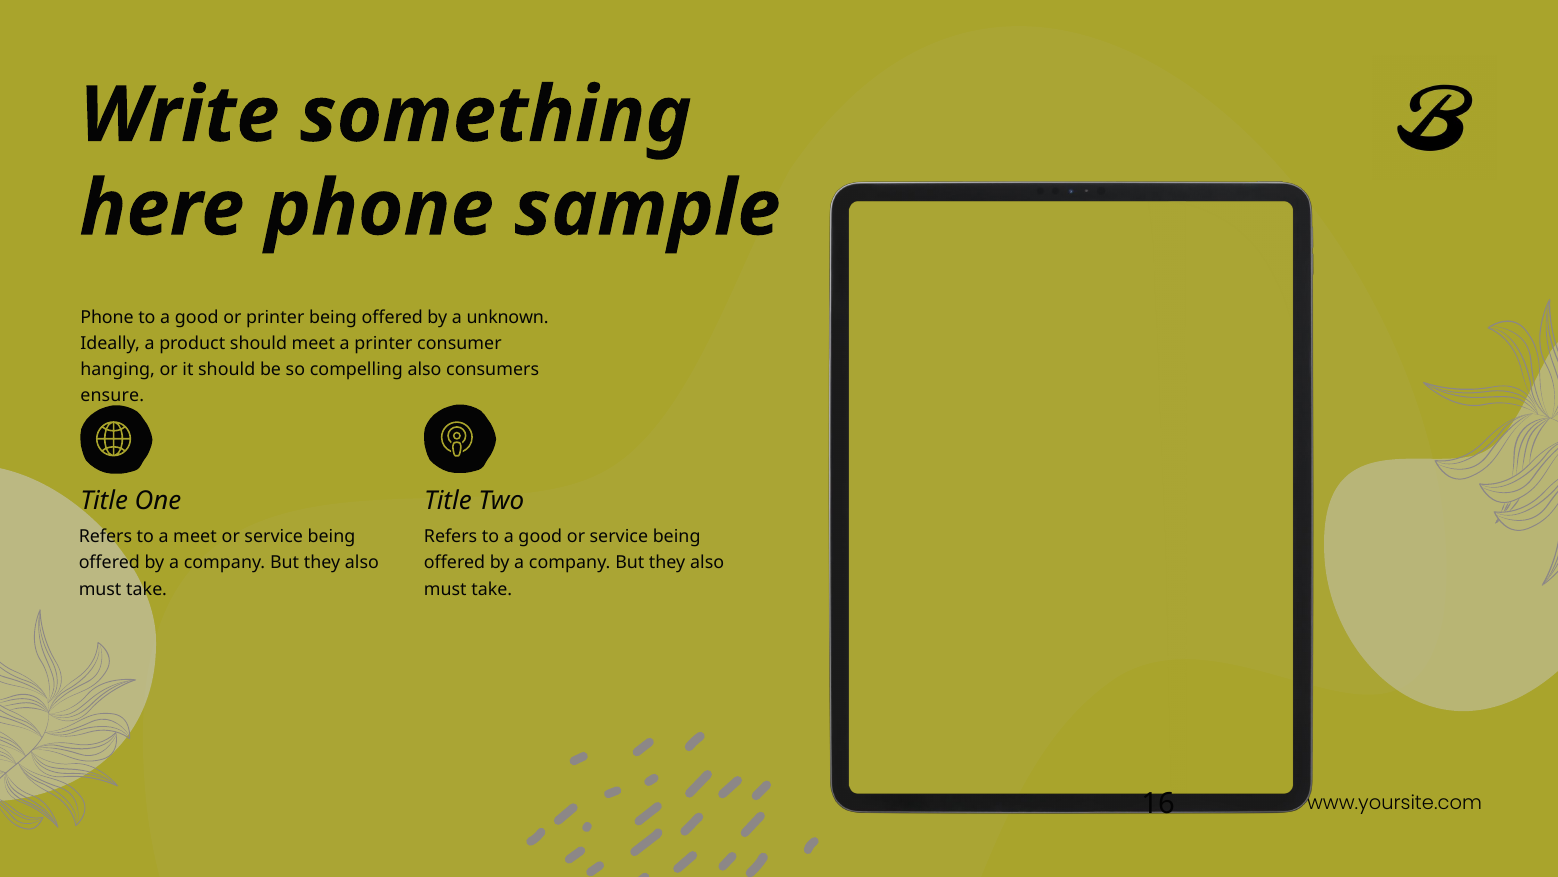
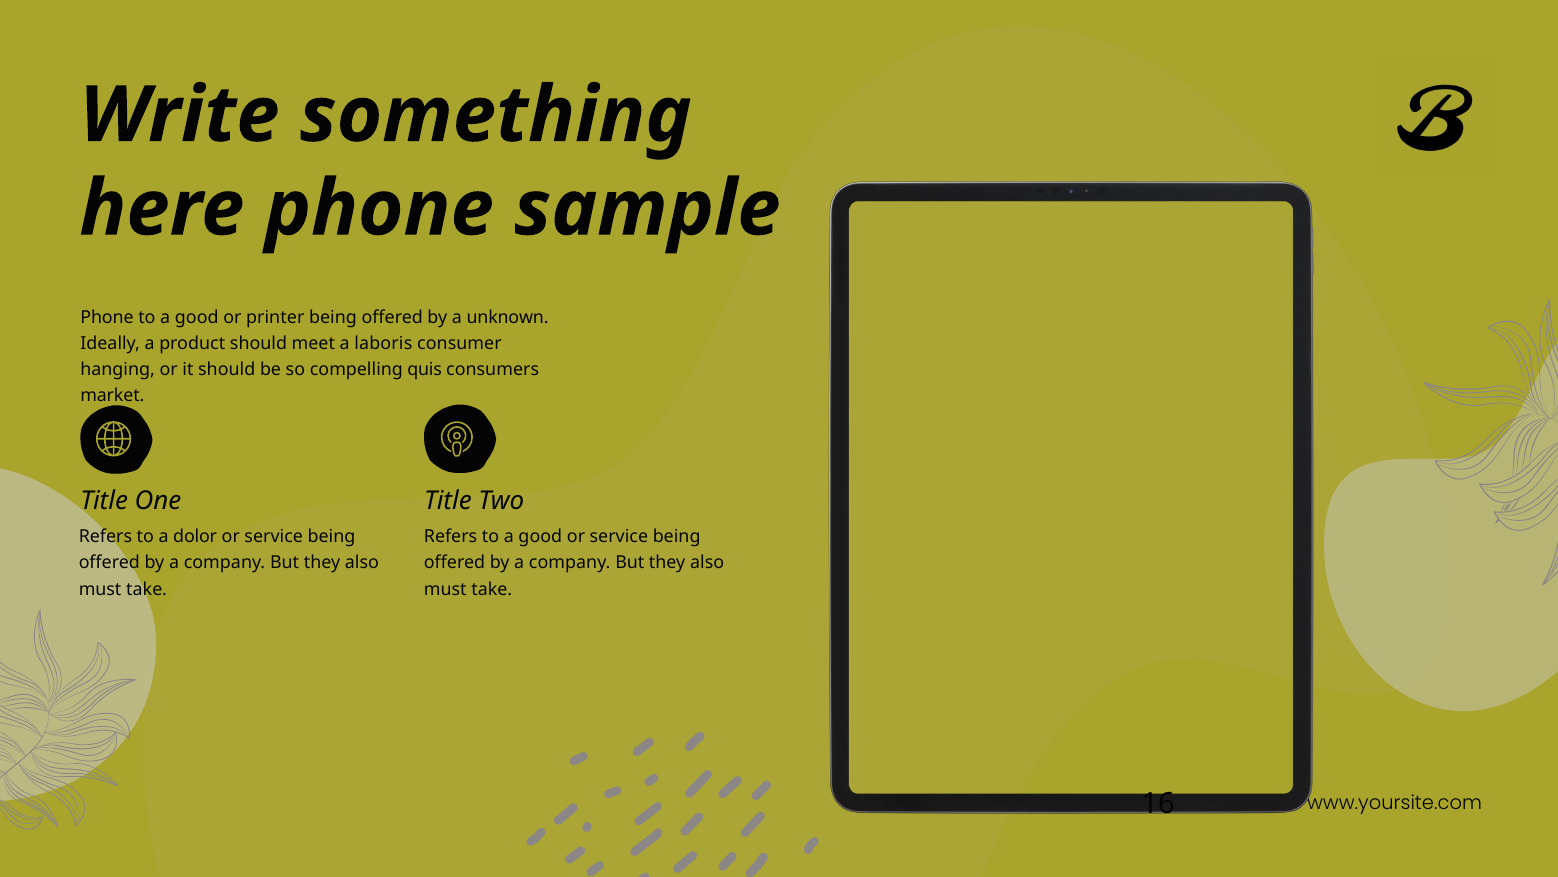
a printer: printer -> laboris (383, 343)
compelling also: also -> quis (425, 370)
ensure: ensure -> market (112, 396)
a meet: meet -> dolor (195, 536)
